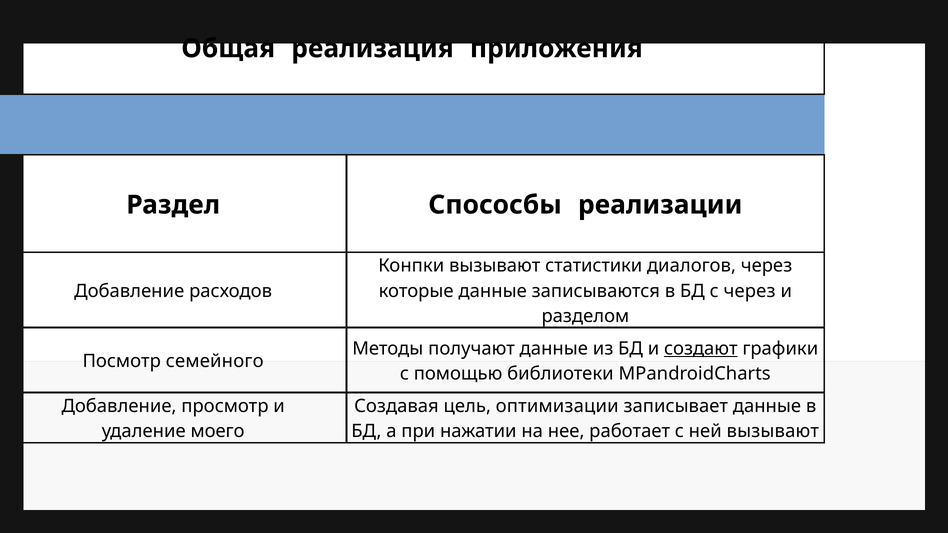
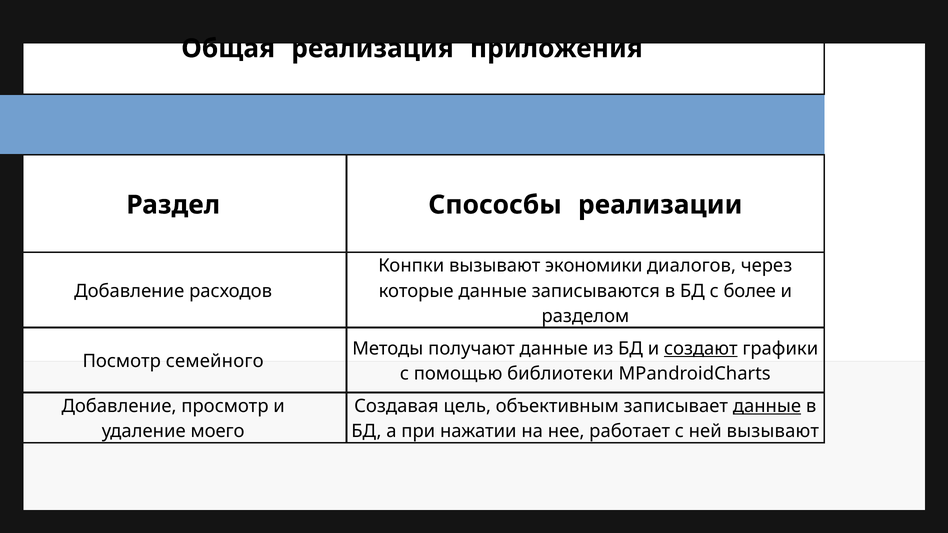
статистики: статистики -> экономики (594, 266)
с через: через -> более (750, 291)
оптимизации: оптимизации -> объективным (557, 406)
данные underline: none -> present (767, 406)
